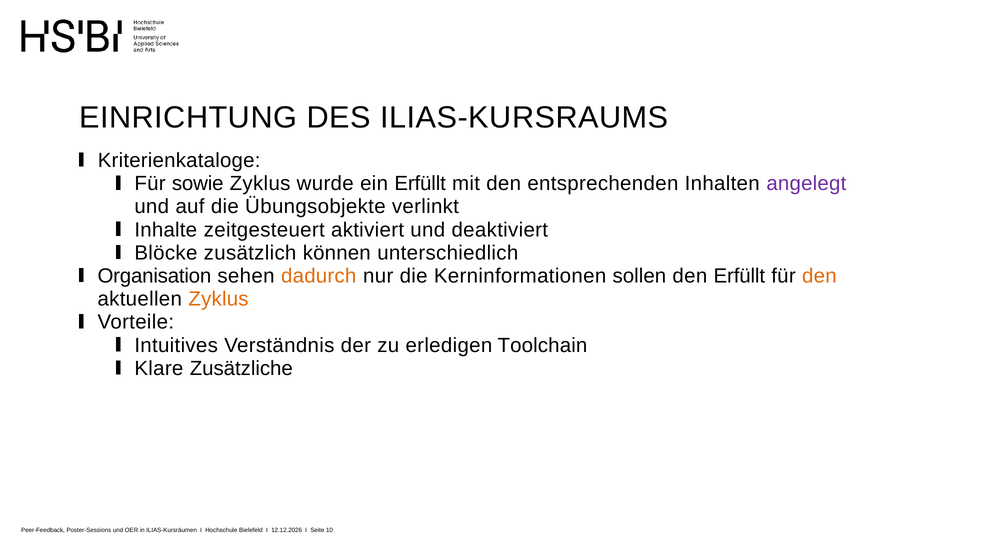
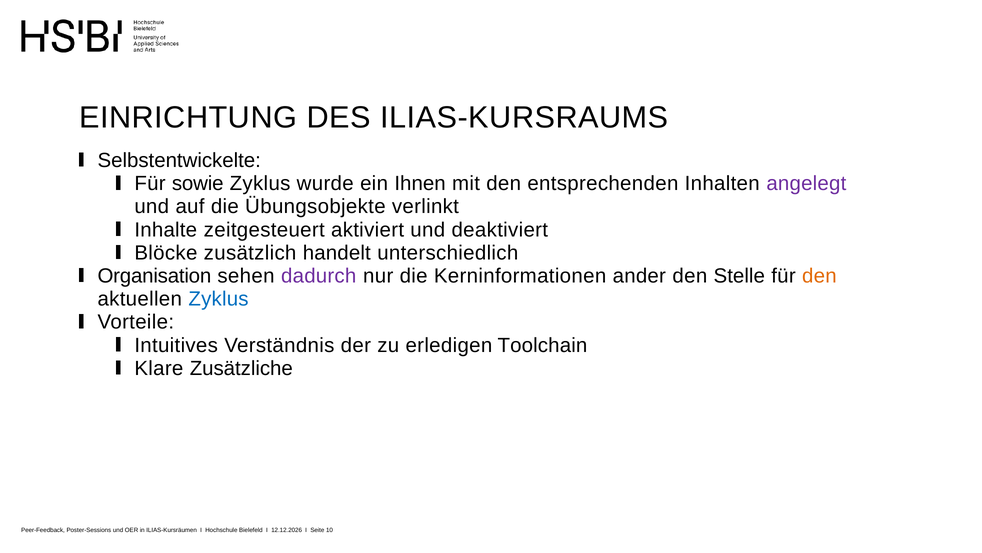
Kriterienkataloge: Kriterienkataloge -> Selbstentwickelte (179, 160)
ein Erfüllt: Erfüllt -> Ihnen (420, 183)
können: können -> handelt (337, 253)
dadurch colour: orange -> purple (319, 276)
sollen: sollen -> ander (639, 276)
den Erfüllt: Erfüllt -> Stelle (739, 276)
Zyklus colour: orange -> blue (219, 299)
